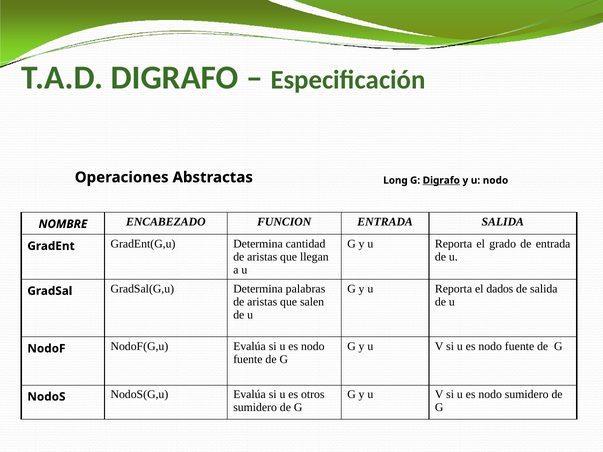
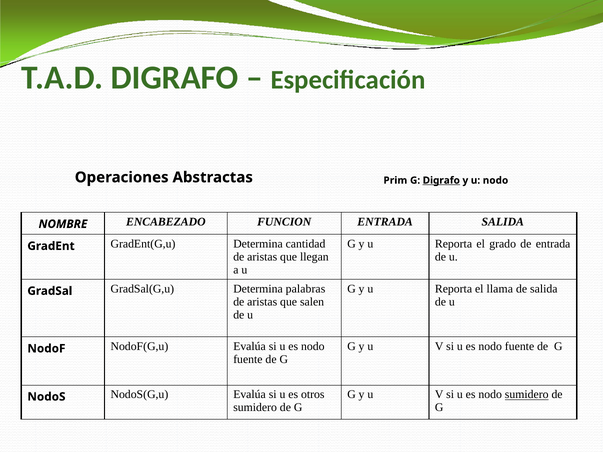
Long: Long -> Prim (395, 180)
dados: dados -> llama (500, 289)
sumidero underline: none -> present (527, 395)
